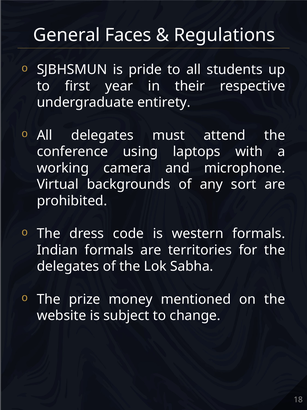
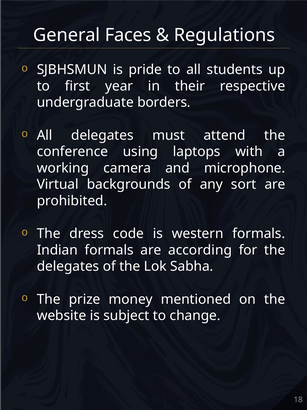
entirety: entirety -> borders (164, 102)
territories: territories -> according (200, 250)
